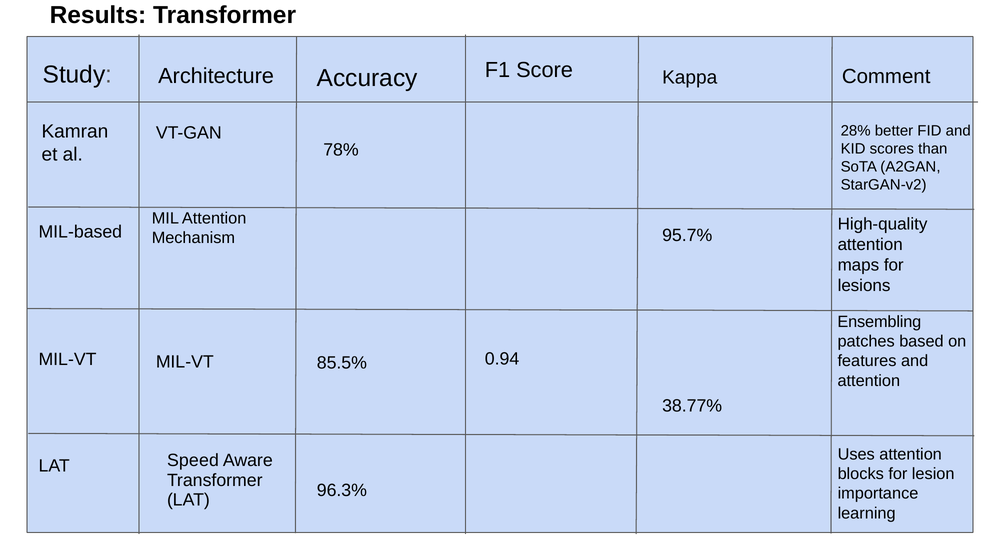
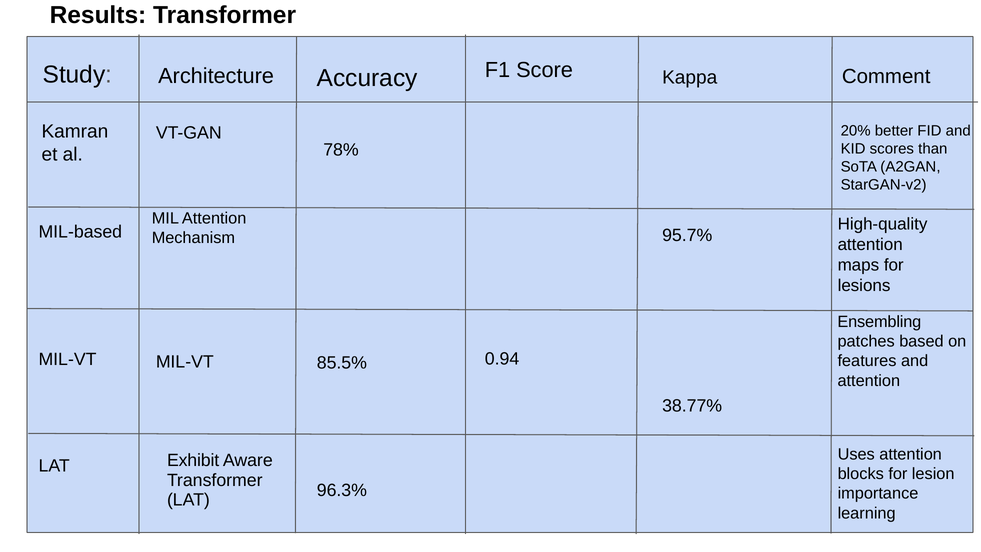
28%: 28% -> 20% (856, 131)
Speed: Speed -> Exhibit (193, 460)
